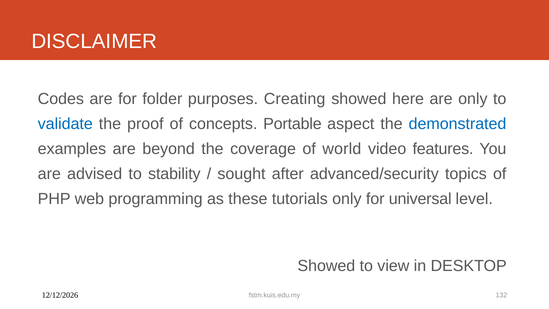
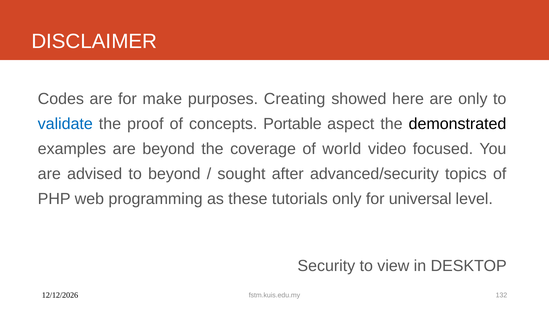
folder: folder -> make (162, 99)
demonstrated colour: blue -> black (458, 124)
features: features -> focused (443, 149)
to stability: stability -> beyond (174, 174)
Showed: Showed -> Security (326, 266)
